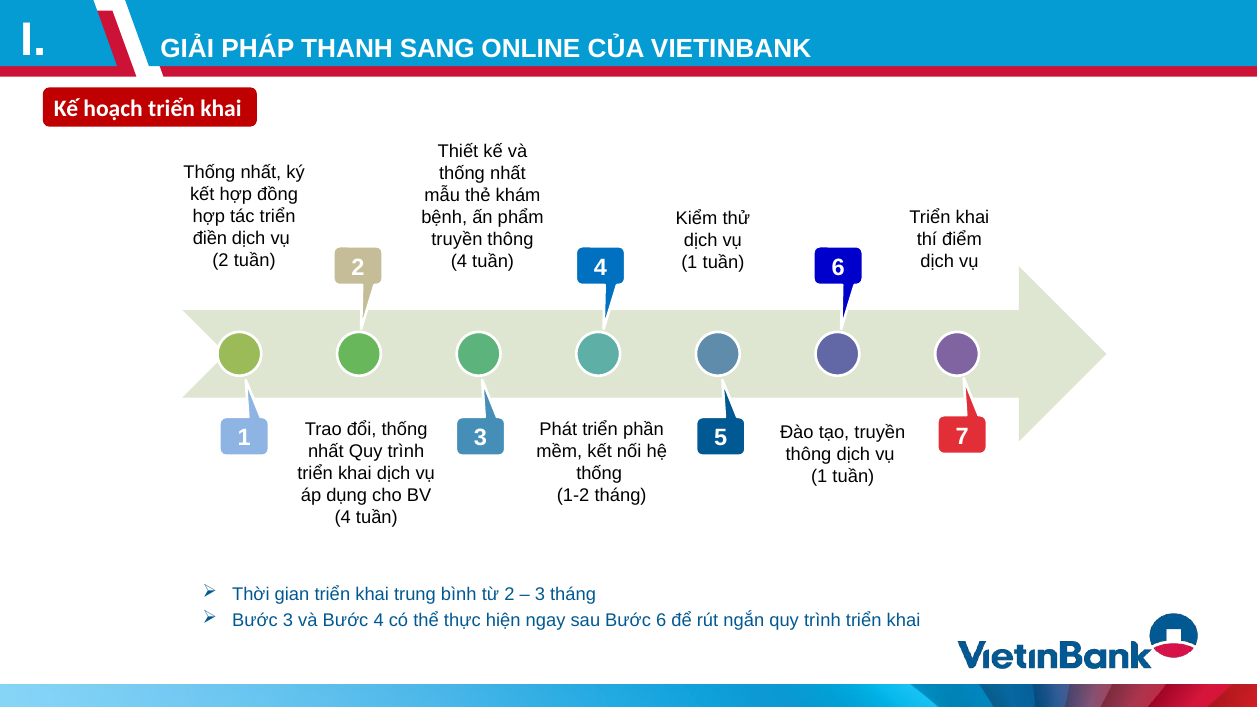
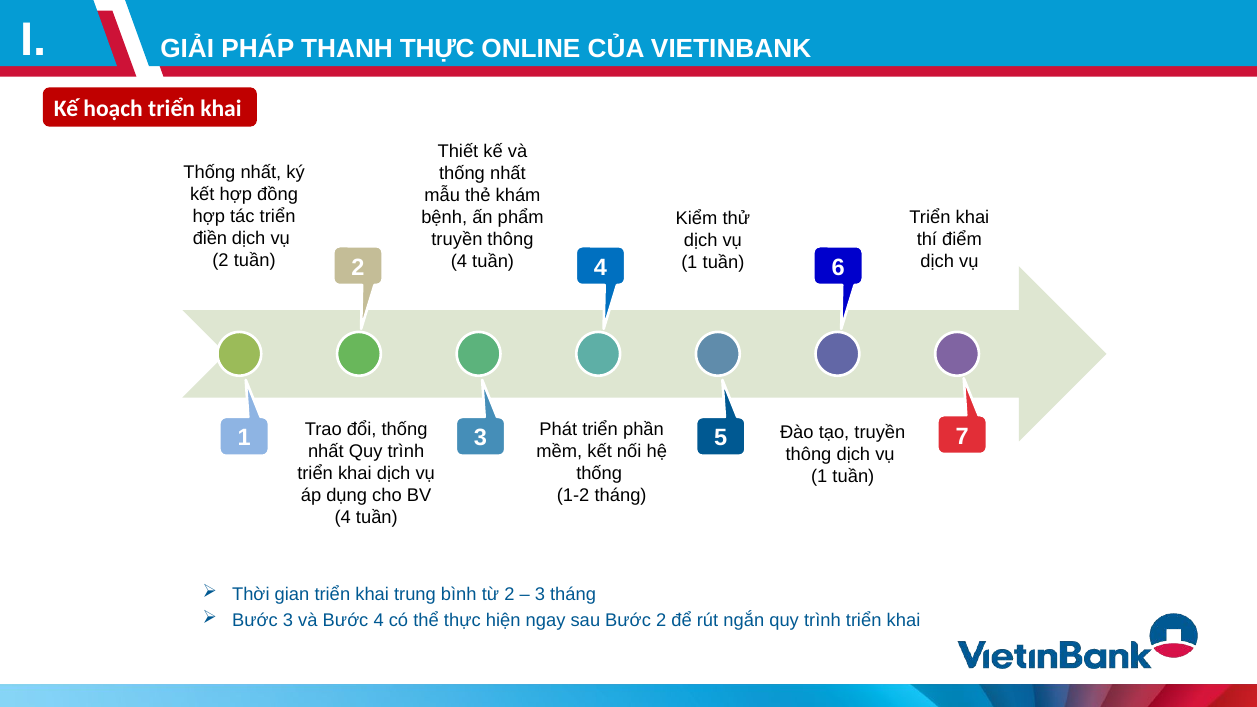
THANH SANG: SANG -> THỰC (437, 49)
Bước 6: 6 -> 2 (661, 620)
